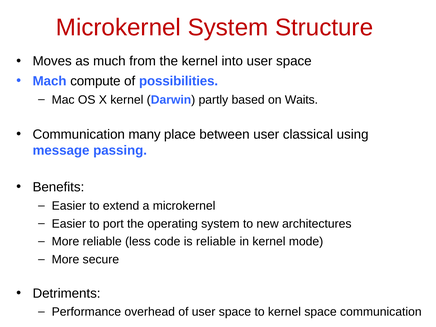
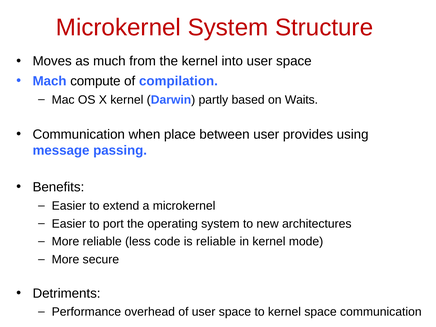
possibilities: possibilities -> compilation (178, 81)
many: many -> when (144, 134)
classical: classical -> provides (308, 134)
